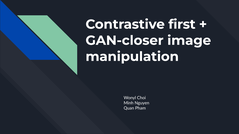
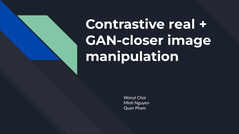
first: first -> real (182, 24)
